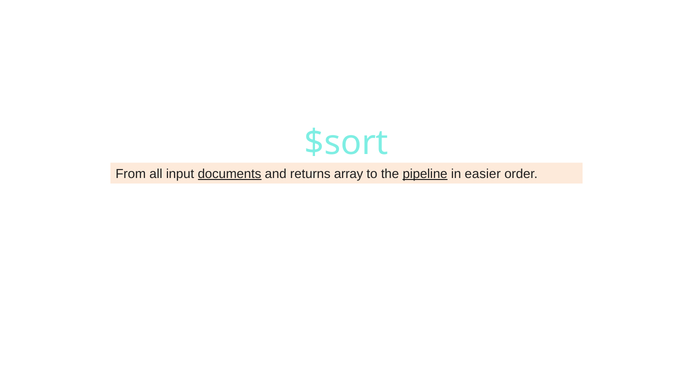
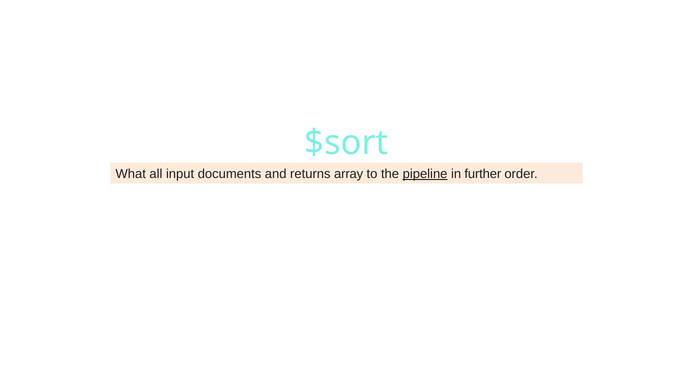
From: From -> What (131, 174)
documents underline: present -> none (230, 174)
easier: easier -> further (483, 174)
